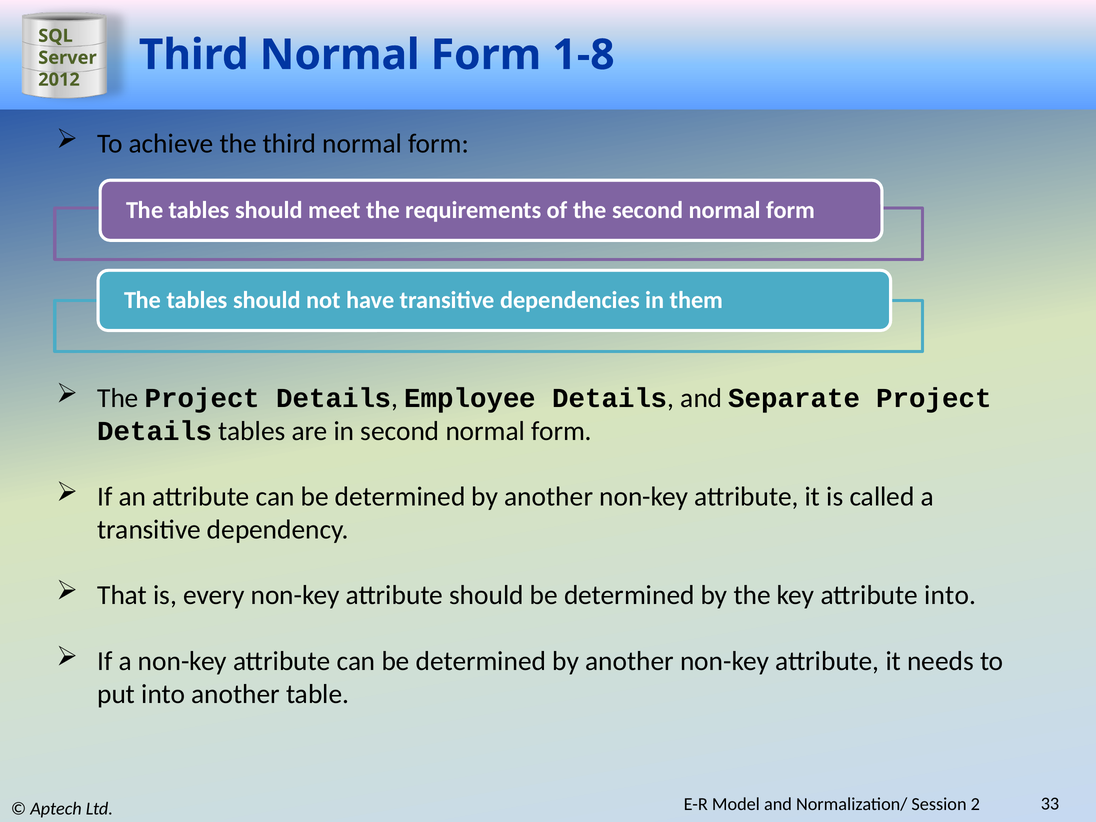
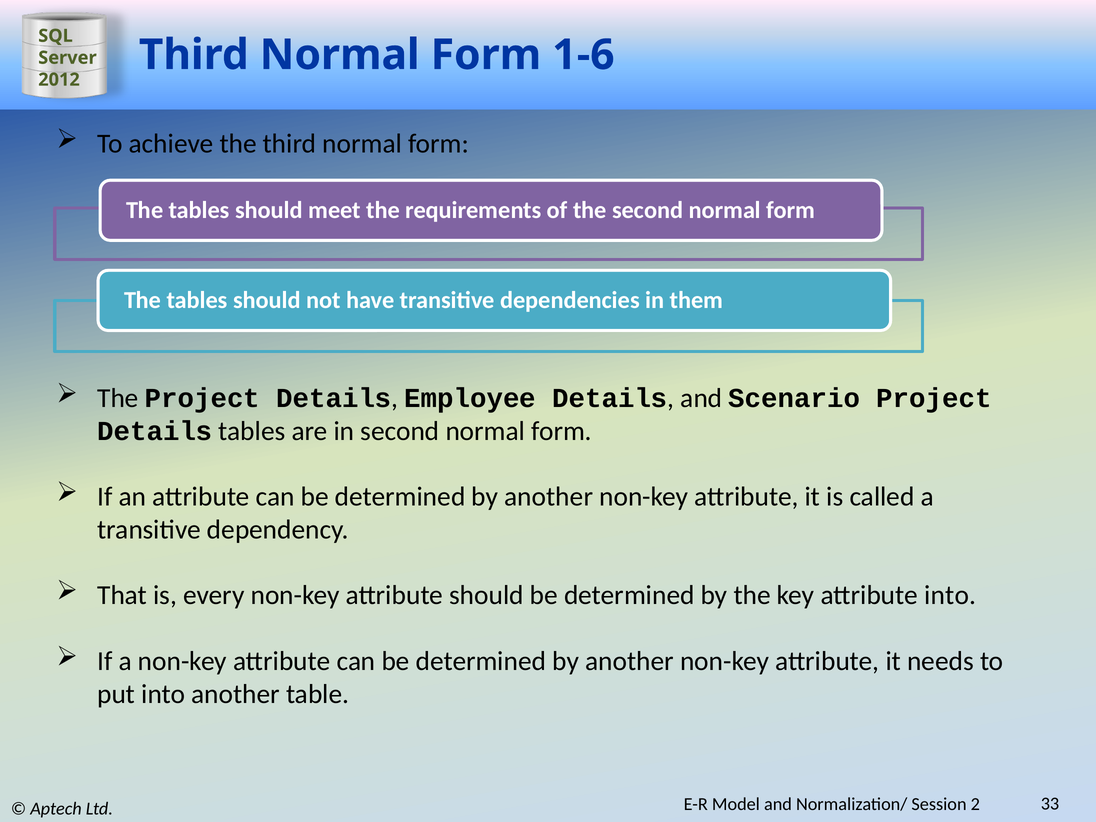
1-8: 1-8 -> 1-6 (583, 55)
Separate: Separate -> Scenario (794, 398)
